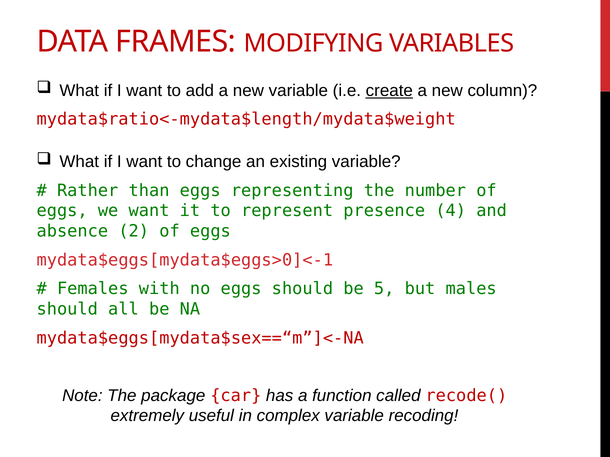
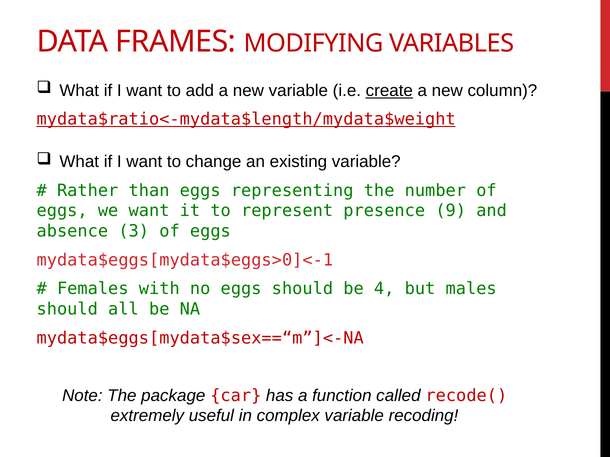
mydata$ratio<-mydata$length/mydata$weight underline: none -> present (246, 120)
4: 4 -> 9 (451, 211)
2: 2 -> 3 (134, 231)
5: 5 -> 4 (384, 289)
